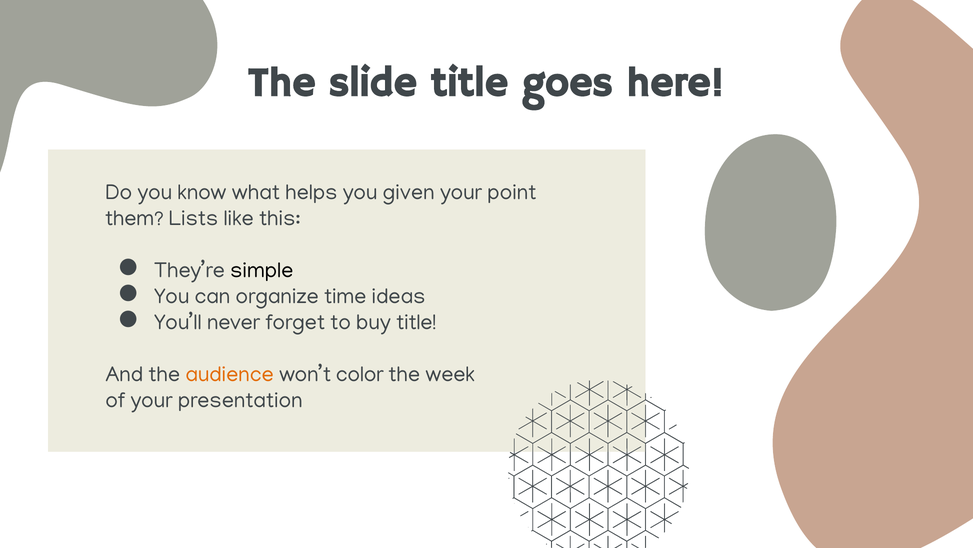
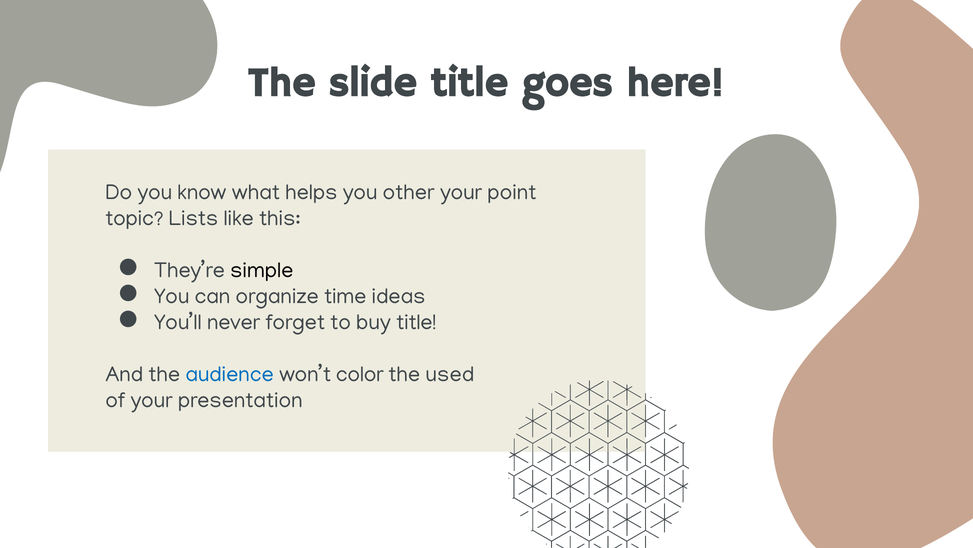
given: given -> other (409, 192)
them: them -> topic (135, 218)
audience colour: orange -> blue (230, 374)
week: week -> used (450, 374)
